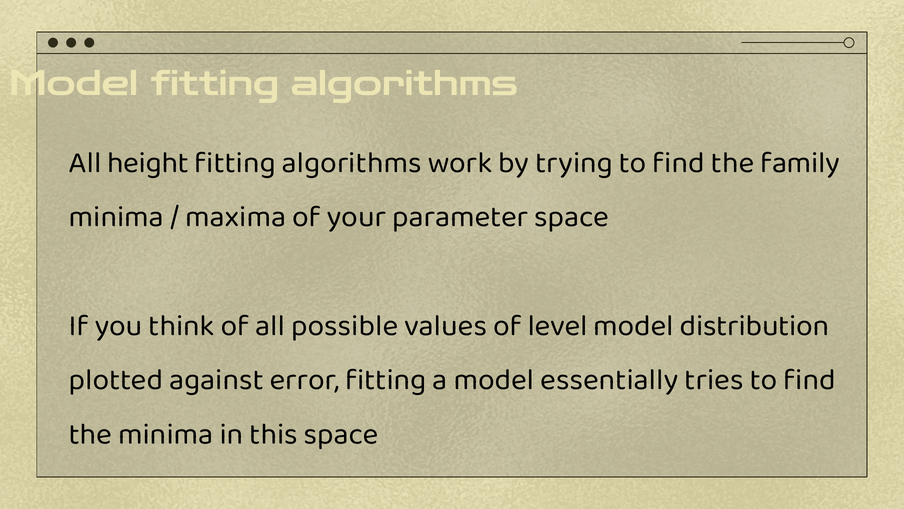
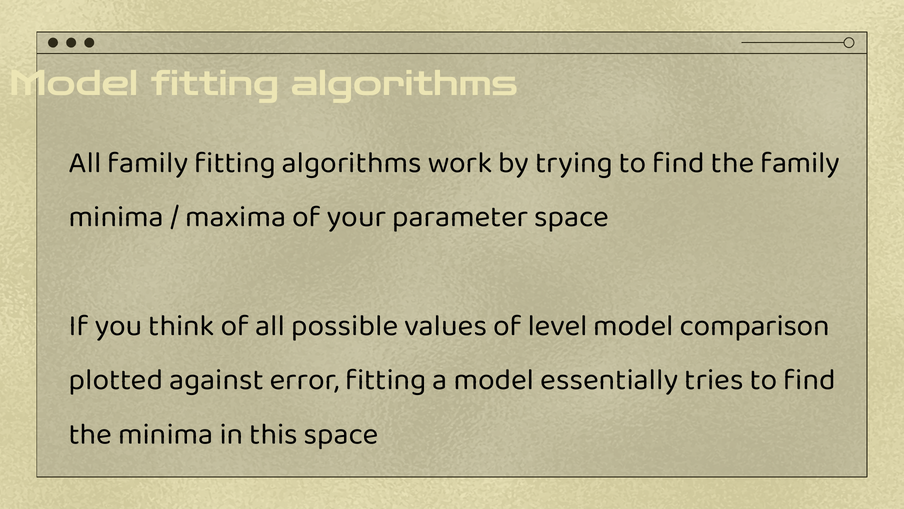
All height: height -> family (148, 162)
distribution: distribution -> comparison (755, 325)
